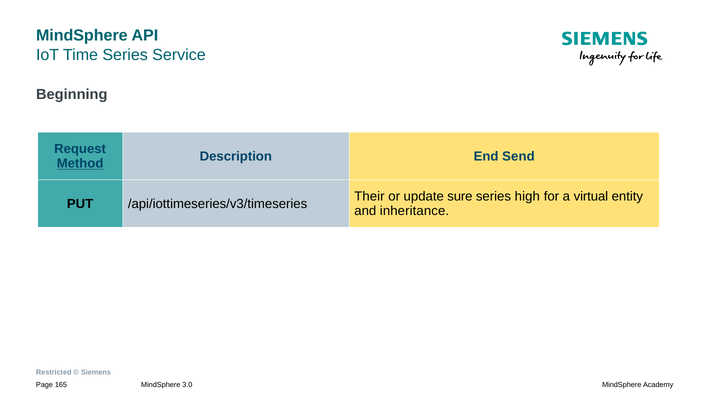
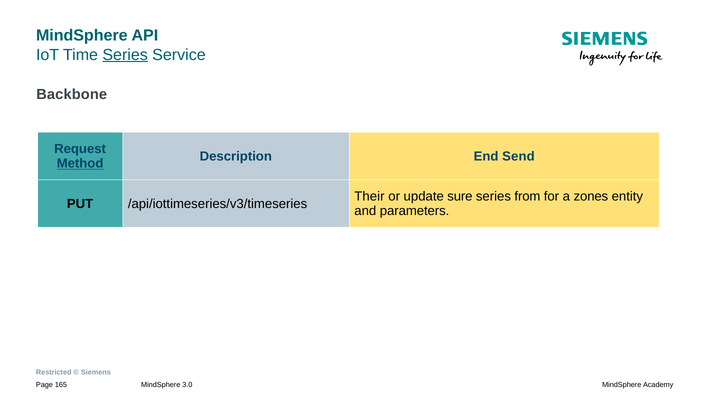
Series underline: none -> present (125, 55)
Beginning: Beginning -> Backbone (72, 94)
high: high -> from (527, 196)
virtual: virtual -> zones (591, 196)
inheritance: inheritance -> parameters (415, 211)
